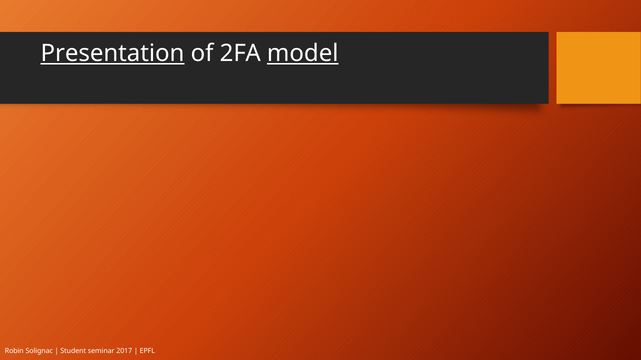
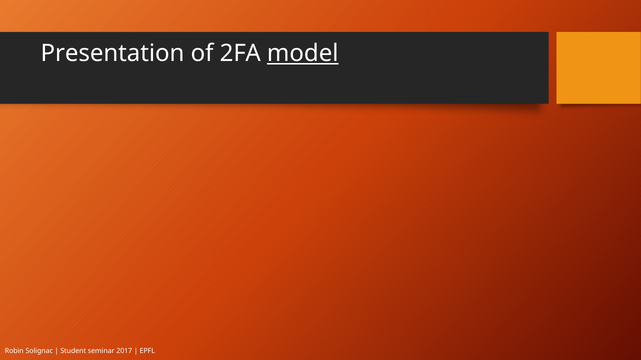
Presentation underline: present -> none (113, 53)
